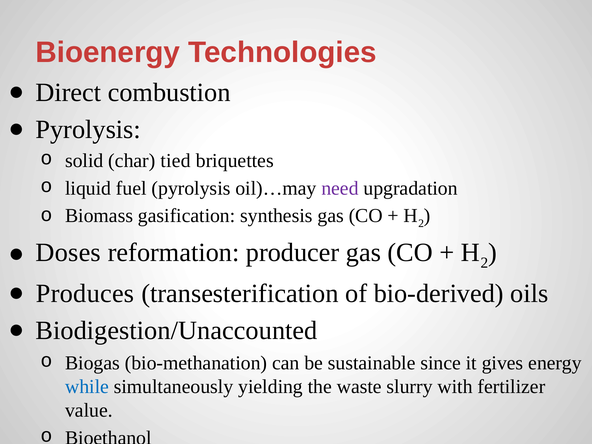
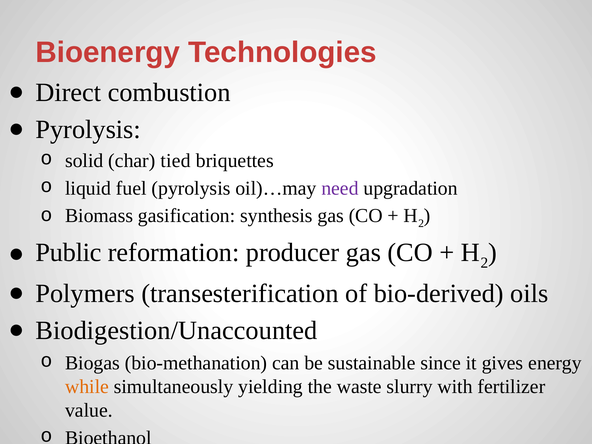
Doses: Doses -> Public (68, 252)
Produces: Produces -> Polymers (85, 294)
while colour: blue -> orange (87, 387)
